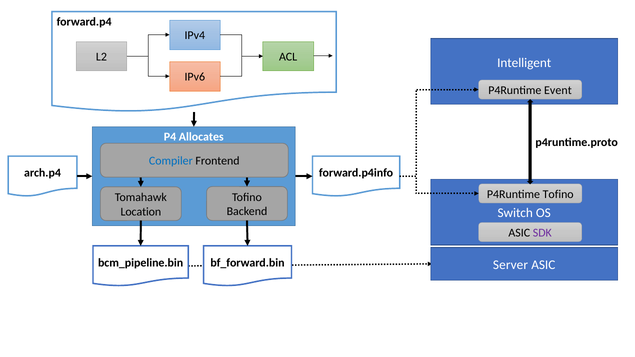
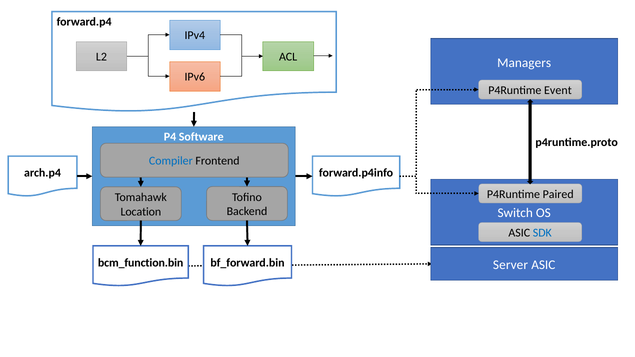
Intelligent: Intelligent -> Managers (524, 63)
Allocates: Allocates -> Software (201, 137)
P4Runtime Tofino: Tofino -> Paired (558, 194)
SDK colour: purple -> blue (542, 233)
bcm_pipeline.bin: bcm_pipeline.bin -> bcm_function.bin (141, 263)
